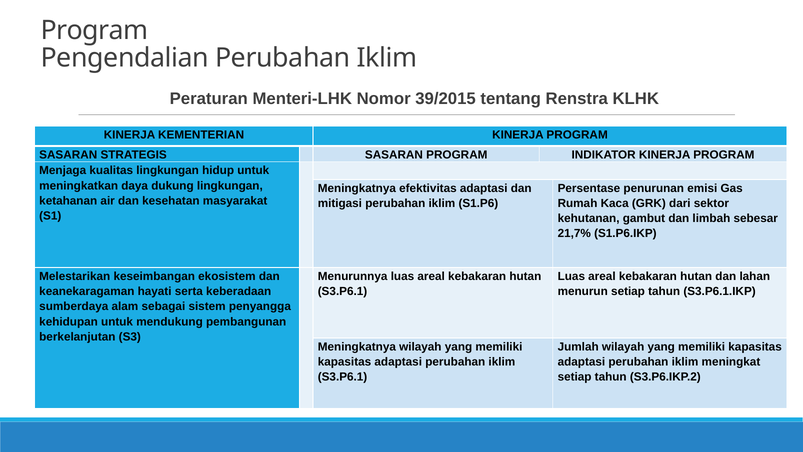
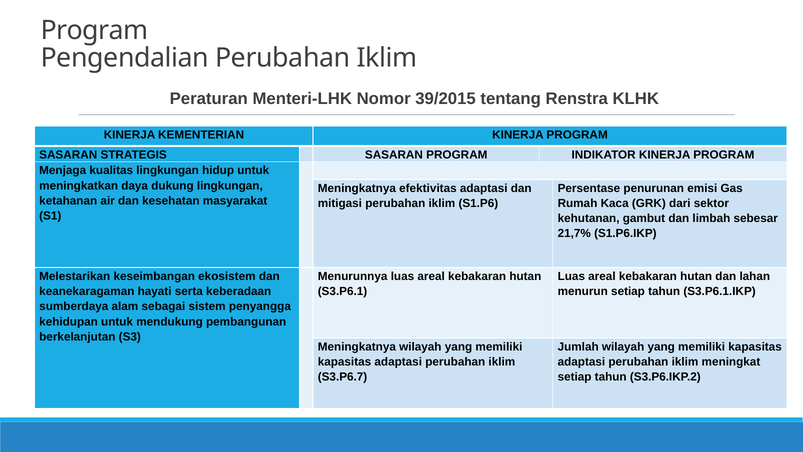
S3.P6.1: S3.P6.1 -> S3.P6.7 (343, 377)
